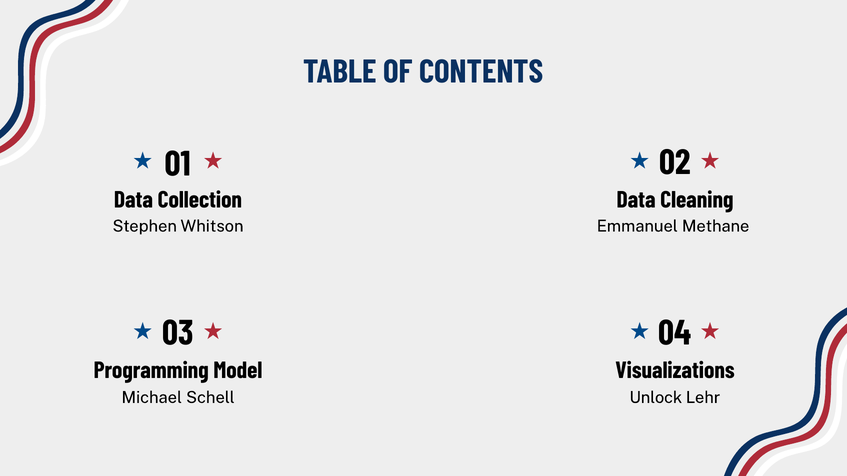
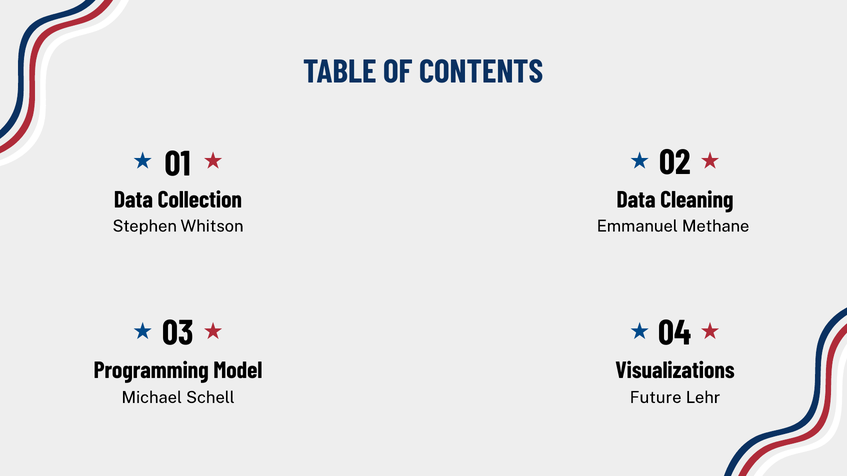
Unlock: Unlock -> Future (656, 398)
